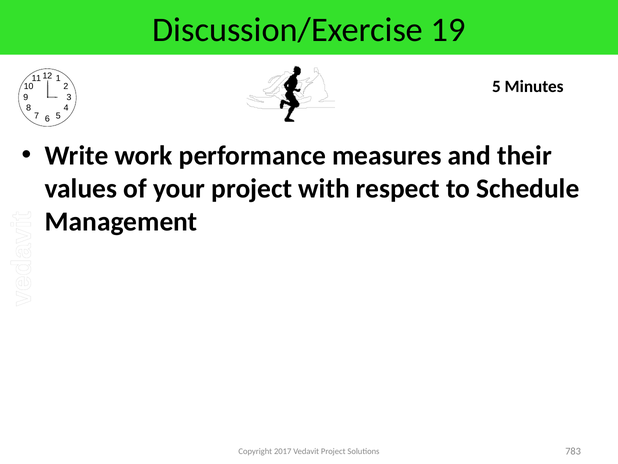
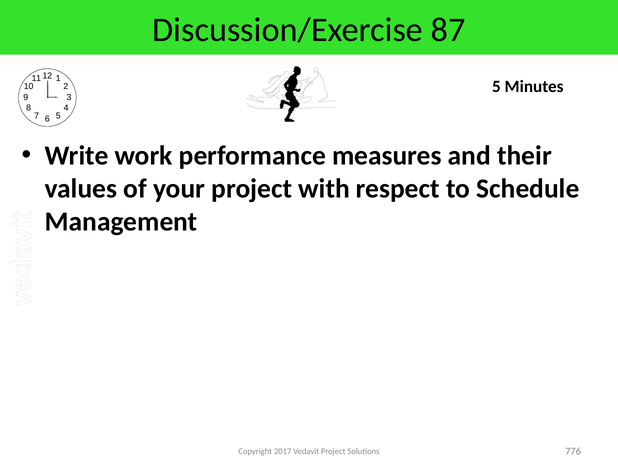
19: 19 -> 87 (448, 30)
783: 783 -> 776 (573, 451)
